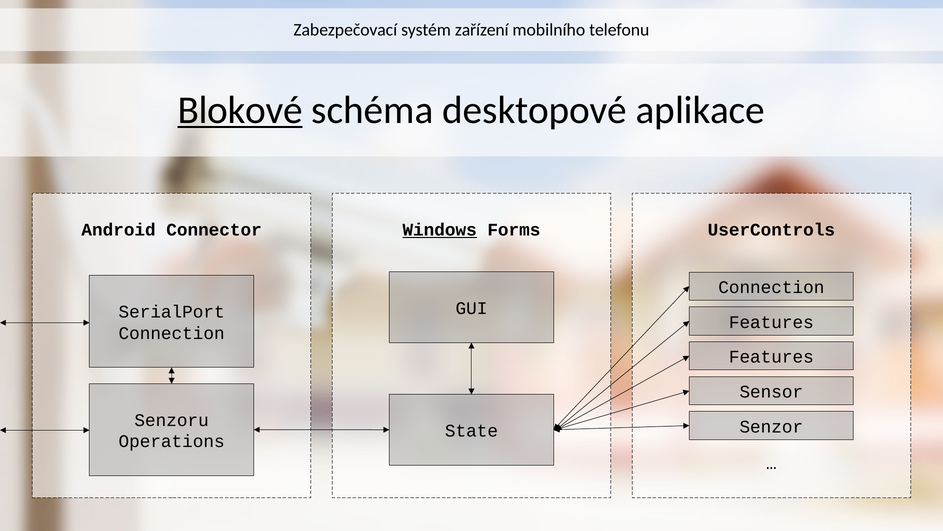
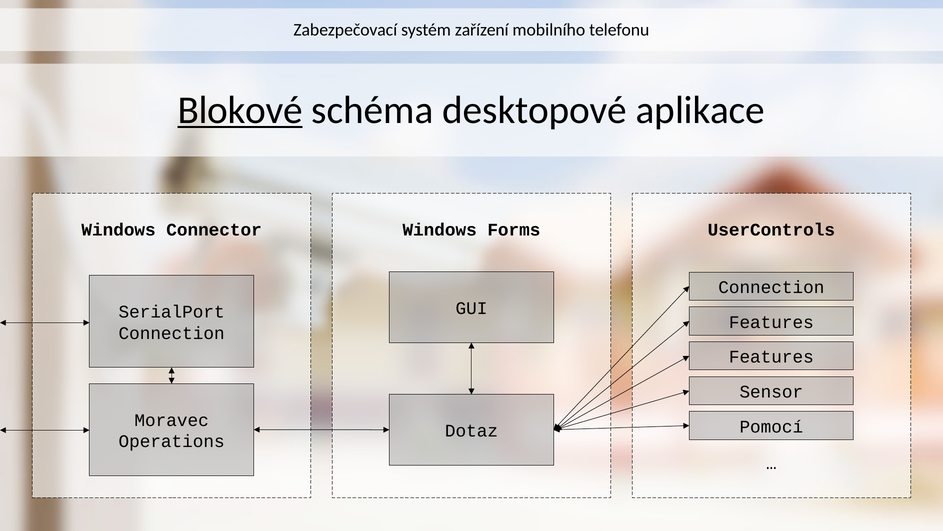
Android: Android -> Windows (119, 230)
Windows underline: present -> none (440, 230)
Senzoru: Senzoru -> Moravec (172, 420)
Senzor: Senzor -> Pomocí (771, 426)
State: State -> Dotaz (471, 431)
